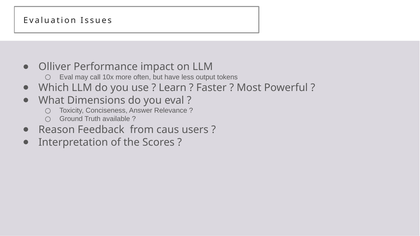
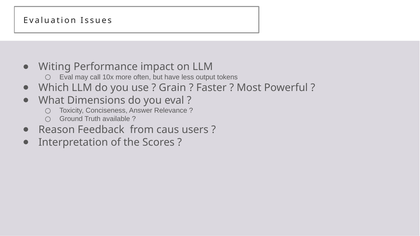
Olliver: Olliver -> Witing (55, 67)
Learn: Learn -> Grain (172, 88)
